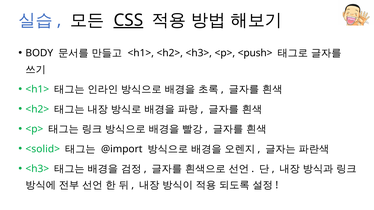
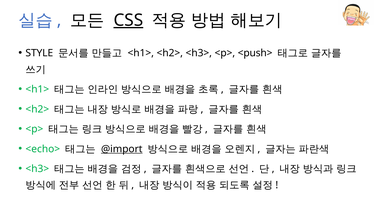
BODY: BODY -> STYLE (39, 53)
<solid>: <solid> -> <echo> (43, 149)
@import underline: none -> present (122, 149)
